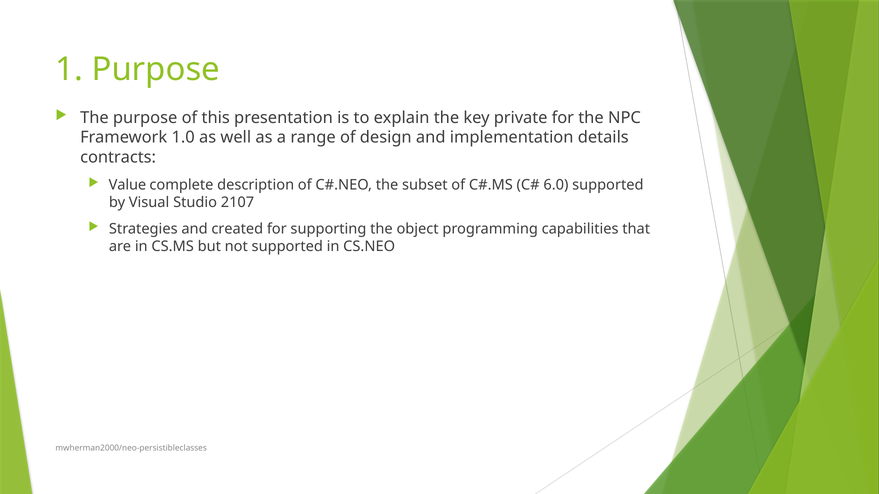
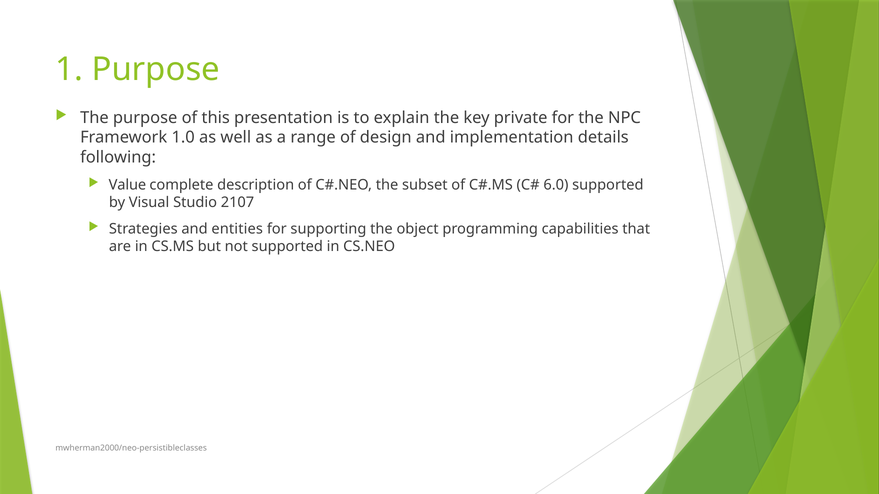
contracts: contracts -> following (118, 157)
created: created -> entities (237, 229)
